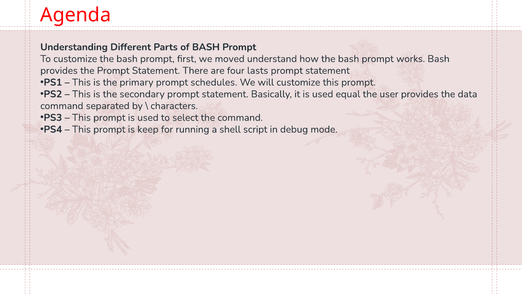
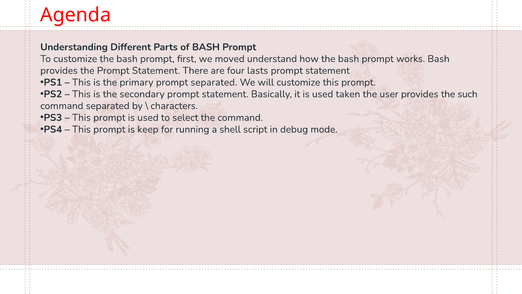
prompt schedules: schedules -> separated (214, 82)
equal: equal -> taken (348, 94)
data: data -> such (468, 94)
